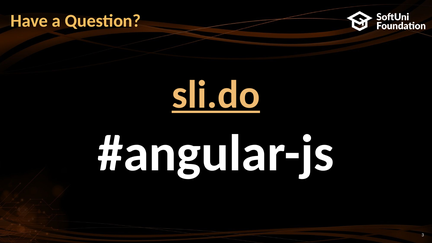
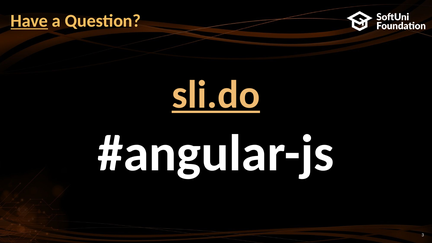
Have underline: none -> present (29, 21)
